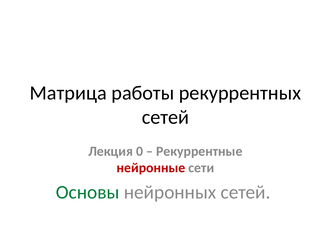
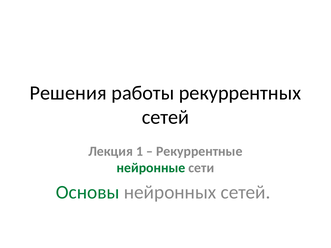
Матрица: Матрица -> Решения (68, 93)
0: 0 -> 1 (140, 152)
нейронные colour: red -> green (151, 168)
